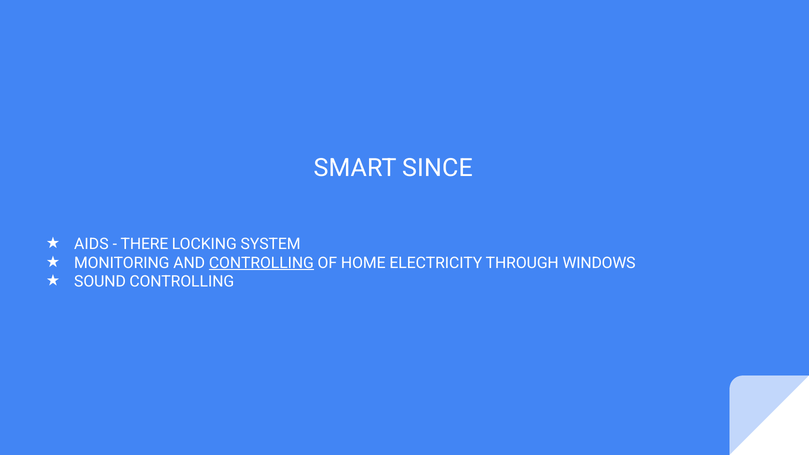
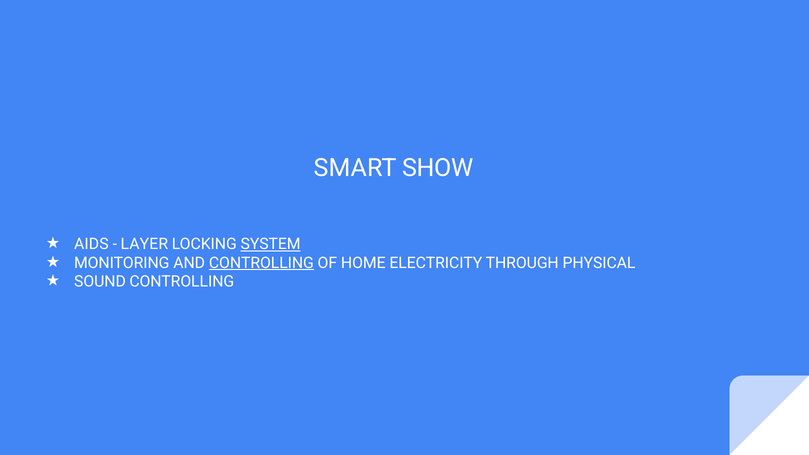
SINCE: SINCE -> SHOW (438, 168)
THERE: THERE -> LAYER (144, 244)
SYSTEM underline: none -> present (271, 244)
WINDOWS: WINDOWS -> PHYSICAL (599, 263)
